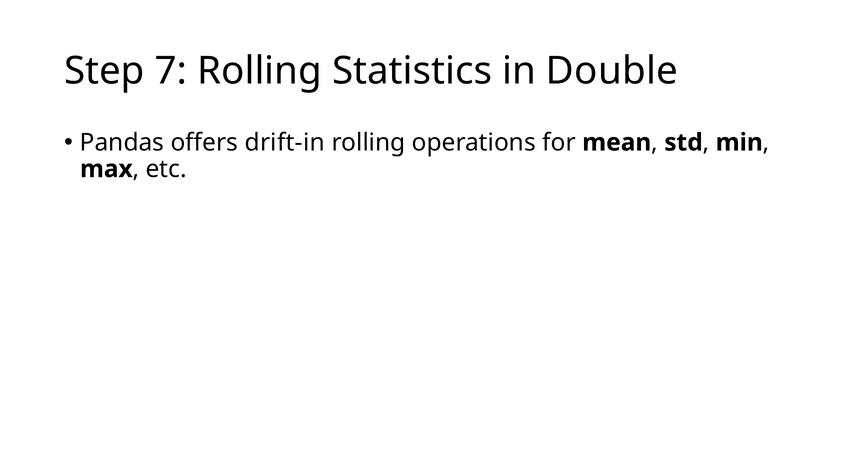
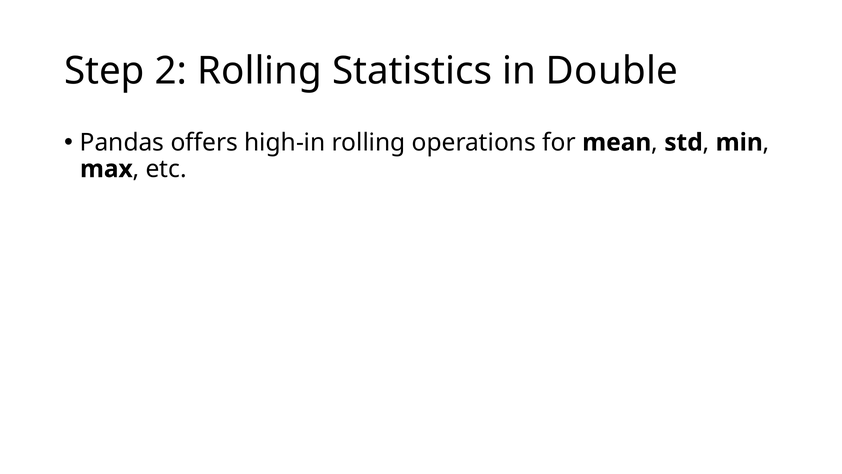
7: 7 -> 2 (171, 71)
drift-in: drift-in -> high-in (285, 142)
